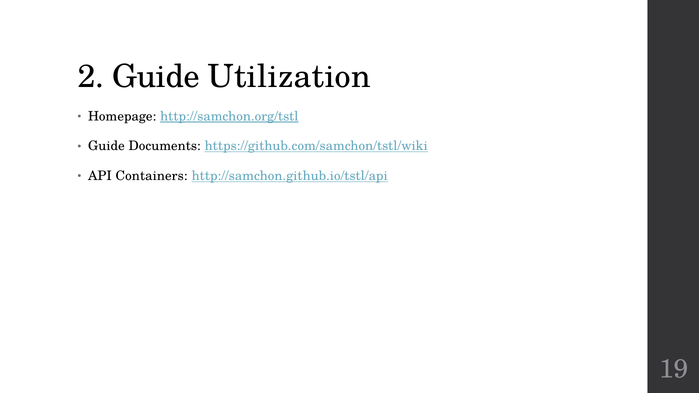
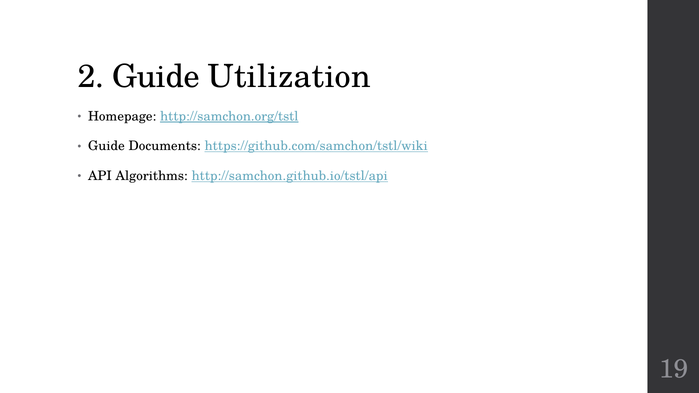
Containers: Containers -> Algorithms (152, 176)
